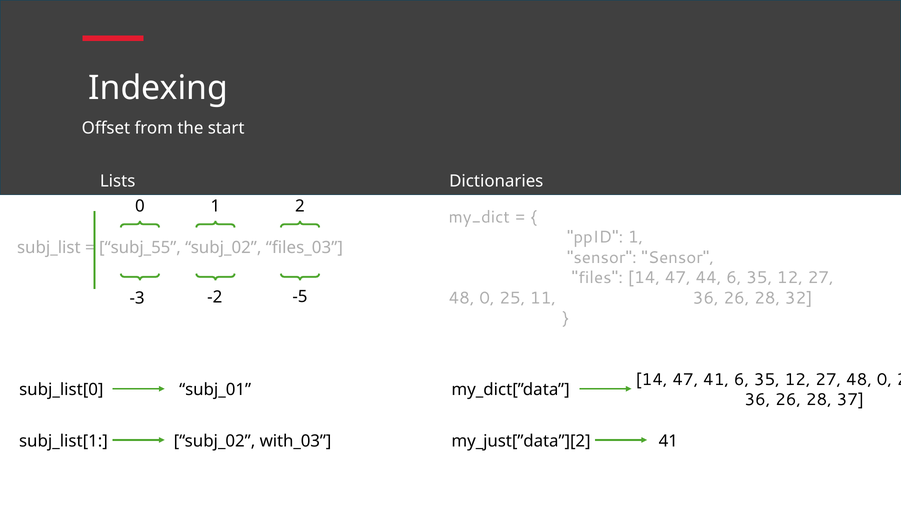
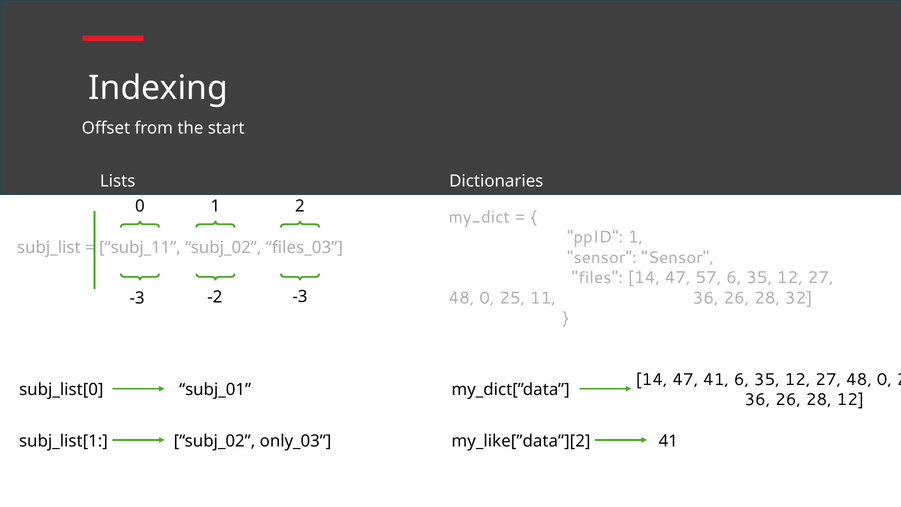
subj_55: subj_55 -> subj_11 (140, 248)
44: 44 -> 57 (708, 278)
-5: -5 -> -3 (300, 296)
28 37: 37 -> 12 (850, 400)
with_03: with_03 -> only_03 (296, 441)
my_just[”data”][2: my_just[”data”][2 -> my_like[”data”][2 (521, 441)
